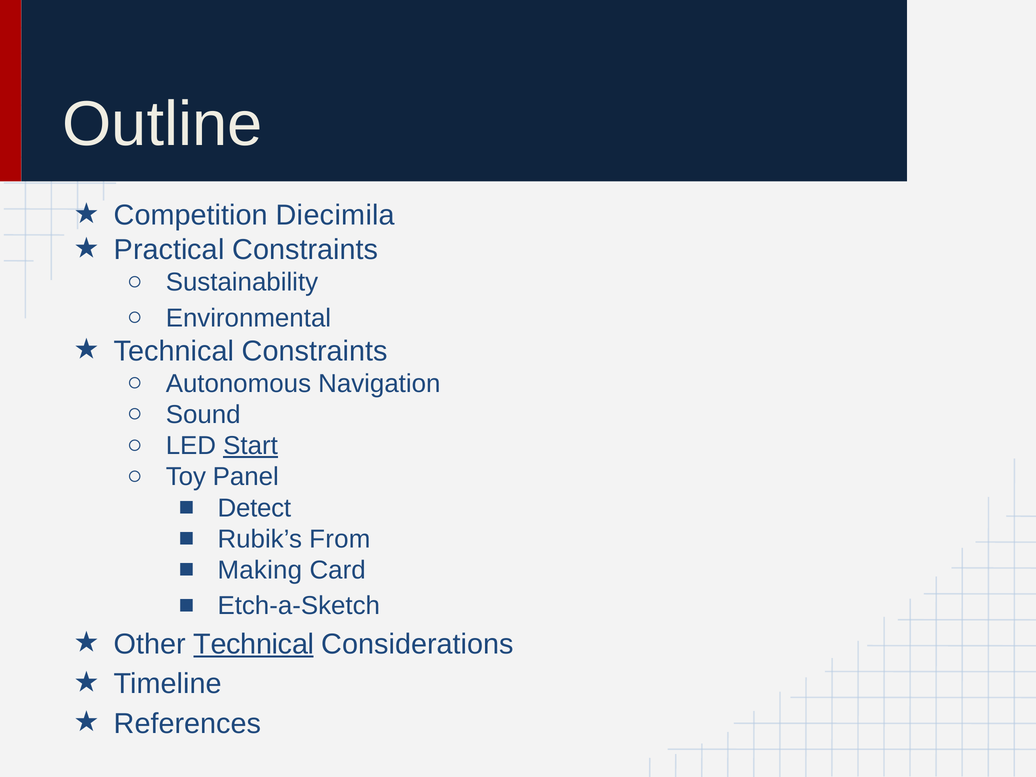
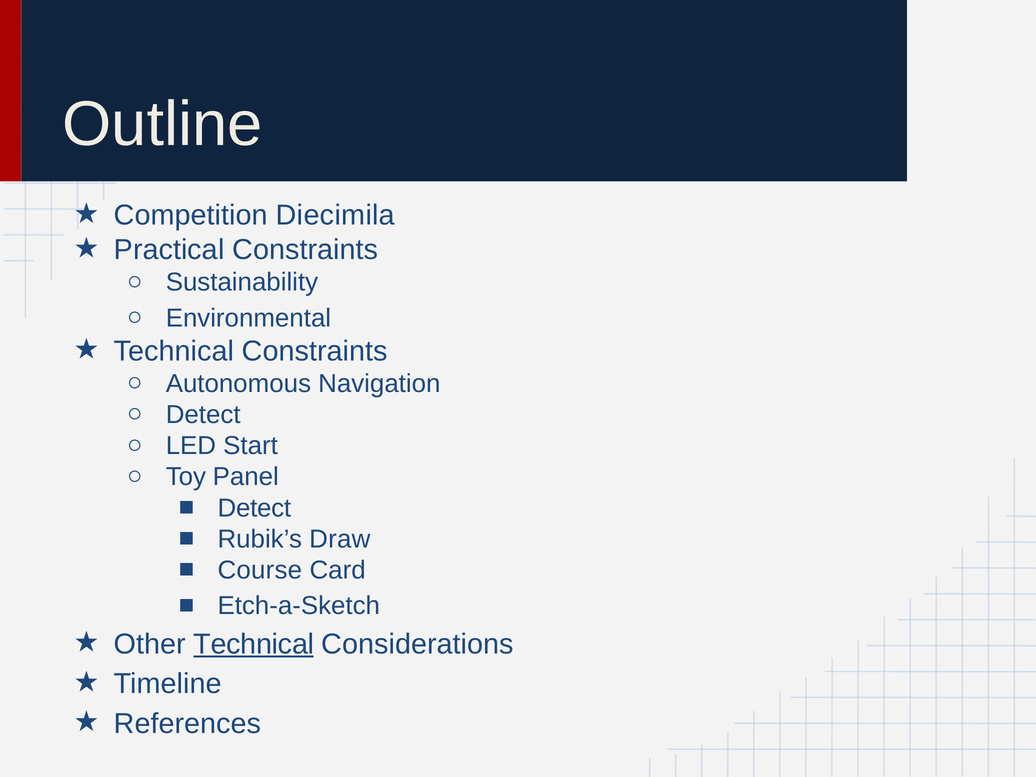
Sound: Sound -> Detect (203, 415)
Start underline: present -> none (251, 446)
From: From -> Draw (340, 539)
Making: Making -> Course (260, 570)
